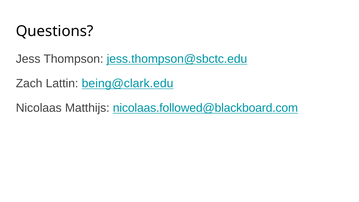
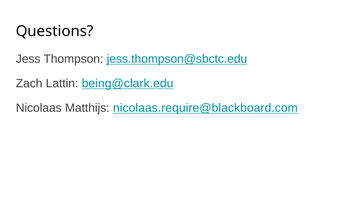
nicolaas.followed@blackboard.com: nicolaas.followed@blackboard.com -> nicolaas.require@blackboard.com (205, 108)
